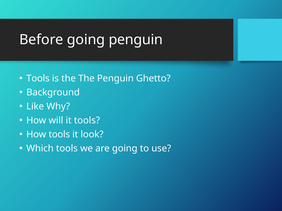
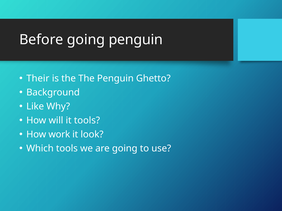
Tools: Tools -> Their (38, 78)
How tools: tools -> work (59, 135)
